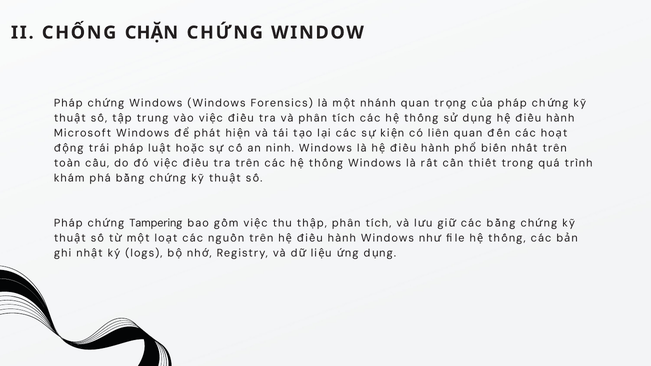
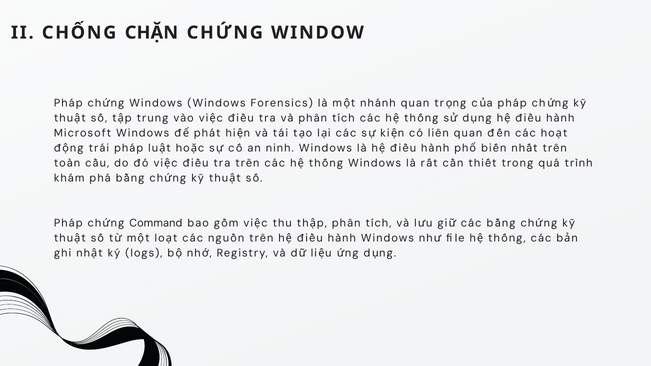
Tampering: Tampering -> Command (156, 223)
